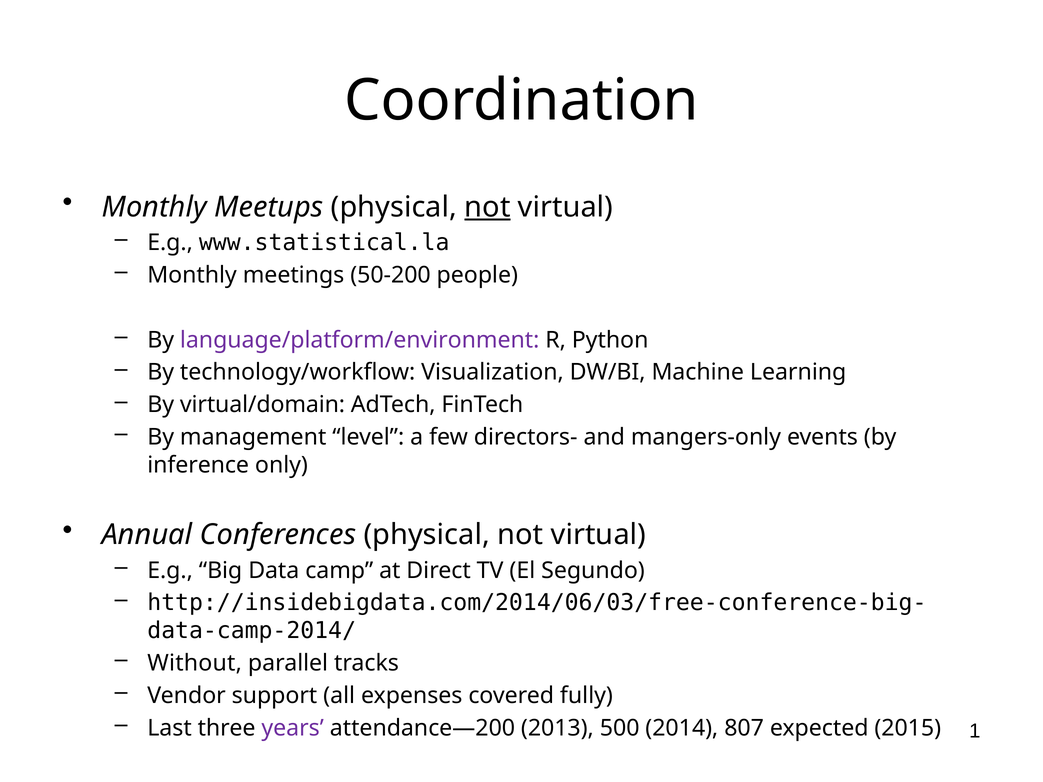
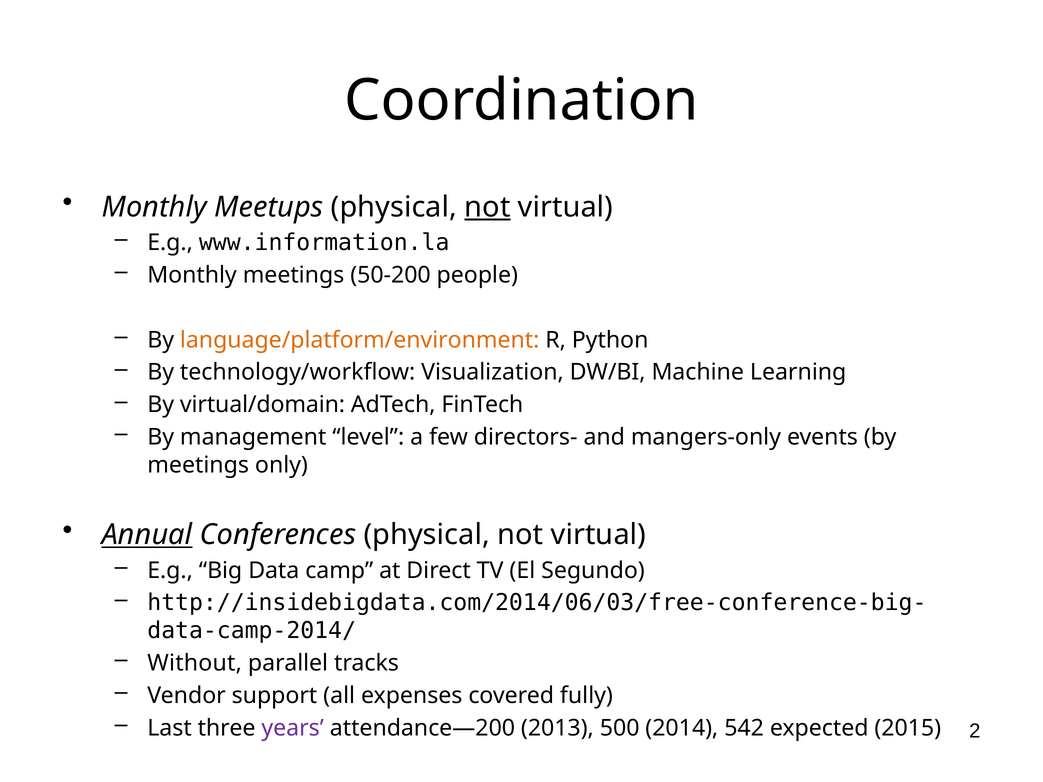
www.statistical.la: www.statistical.la -> www.information.la (324, 243)
language/platform/environment colour: purple -> orange (360, 340)
inference: inference -> meetings (198, 465)
Annual underline: none -> present (147, 535)
807: 807 -> 542 (744, 728)
1: 1 -> 2 (975, 731)
